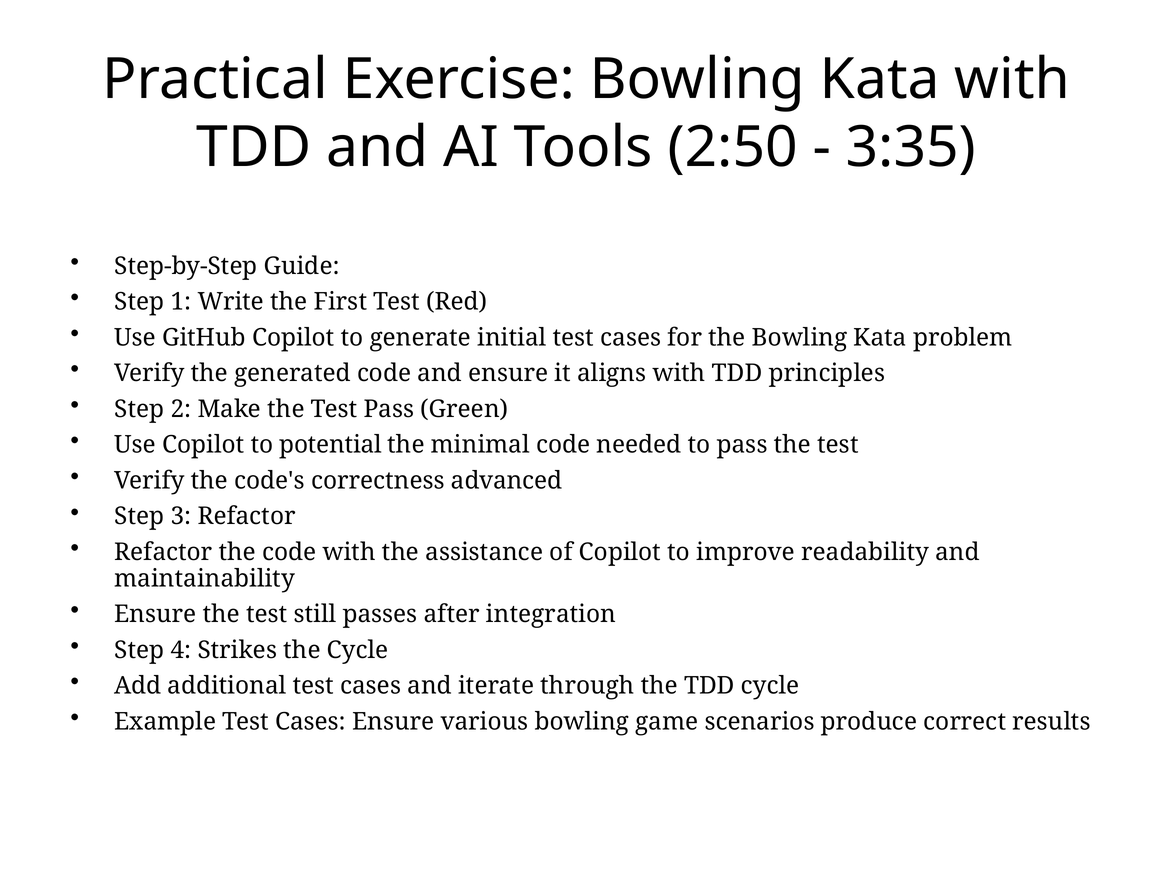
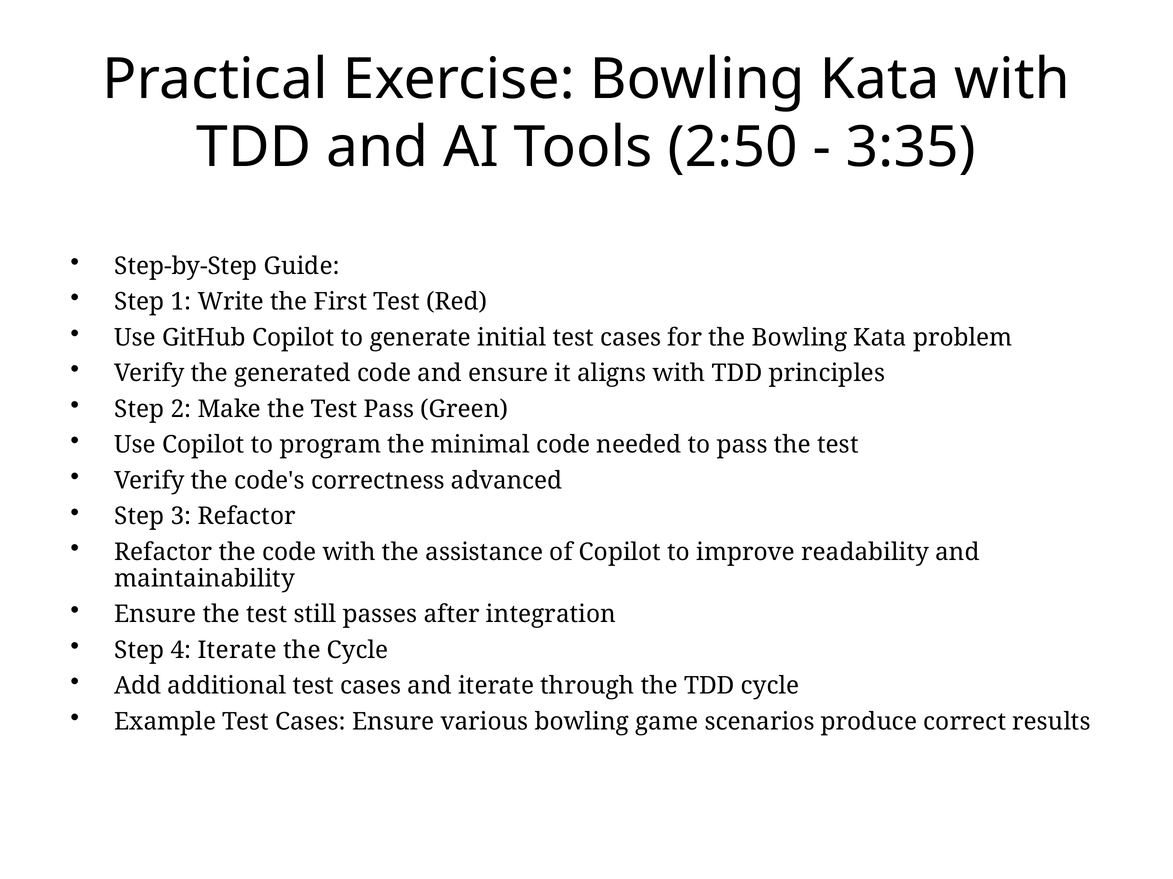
potential: potential -> program (330, 445)
4 Strikes: Strikes -> Iterate (237, 651)
